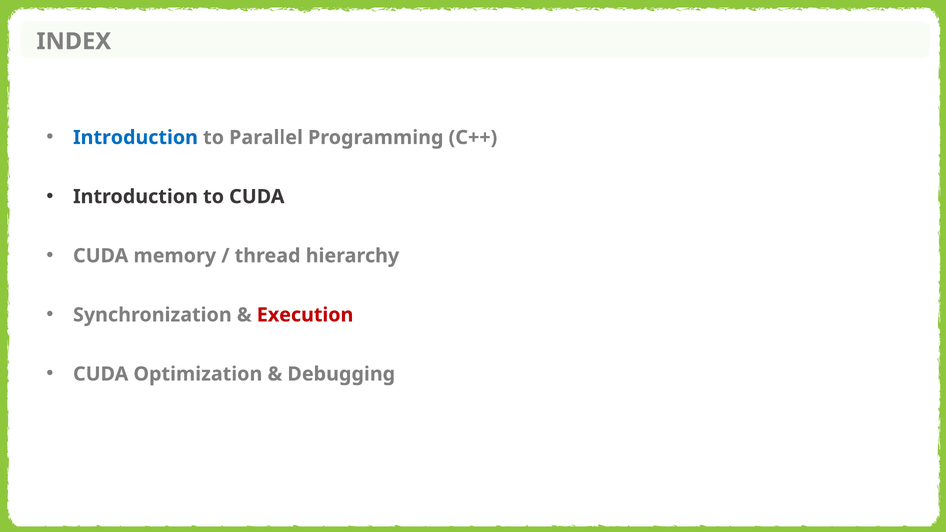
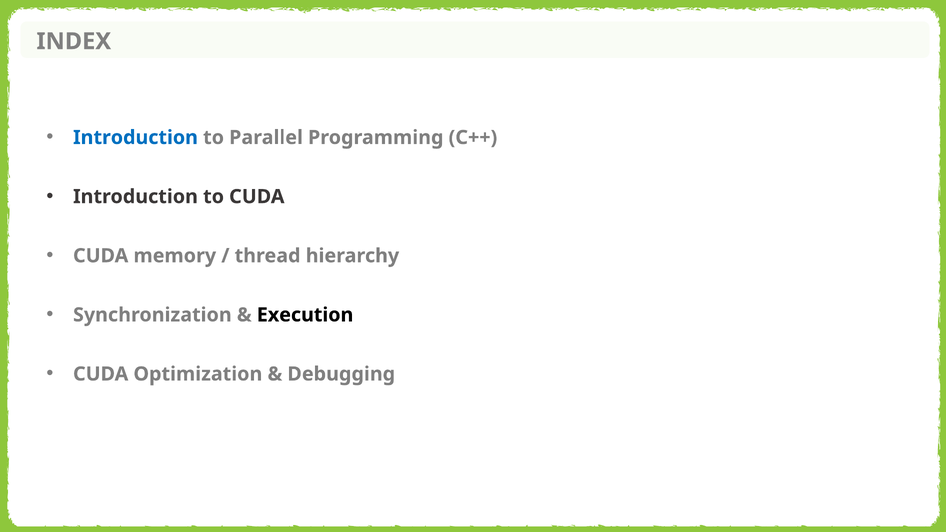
Execution colour: red -> black (305, 315)
